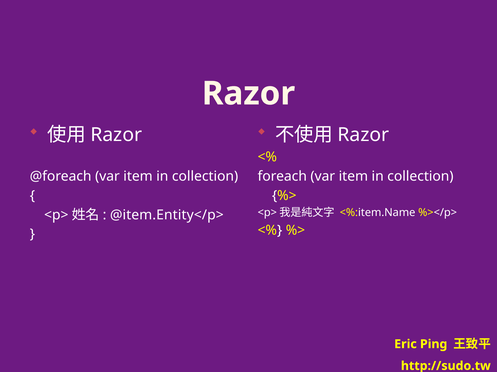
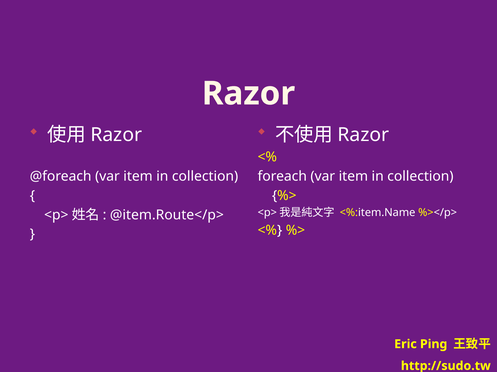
@item.Entity</p>: @item.Entity</p> -> @item.Route</p> (167, 215)
